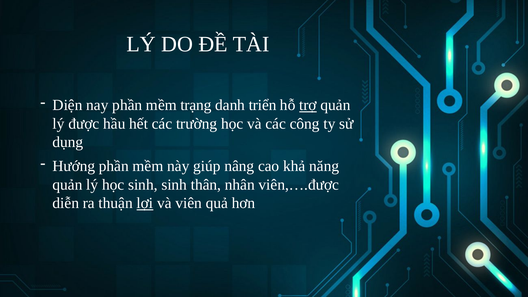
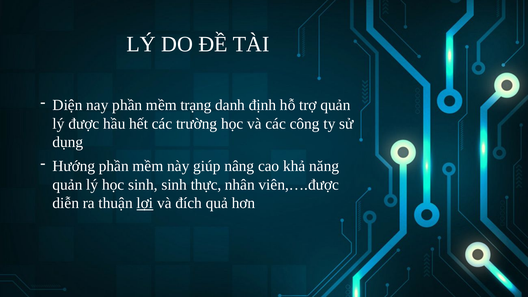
triển: triển -> định (263, 105)
trợ underline: present -> none (308, 105)
thân: thân -> thực (206, 185)
viên: viên -> đích (189, 203)
